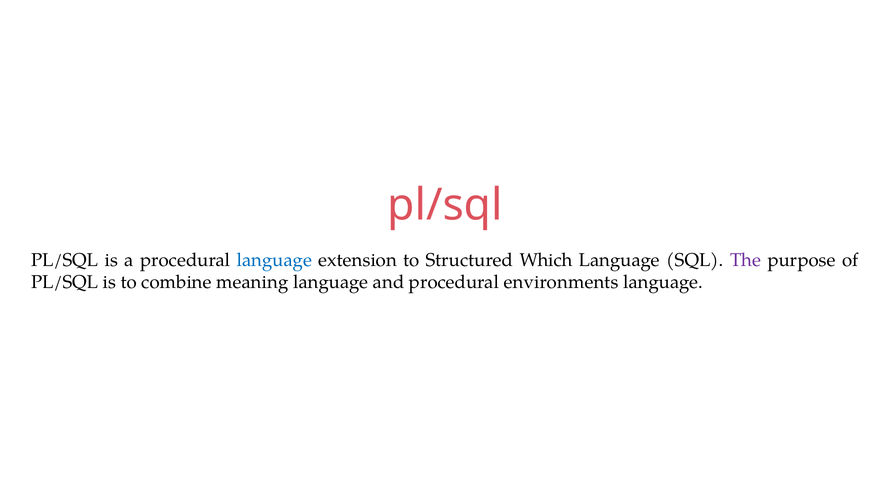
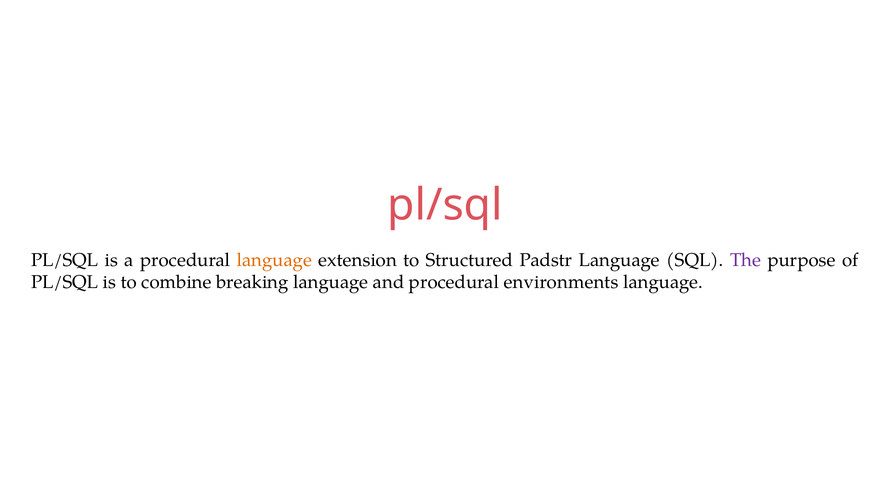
language colour: blue -> orange (274, 260)
Which: Which -> Padstr (546, 260)
meaning: meaning -> breaking (252, 283)
